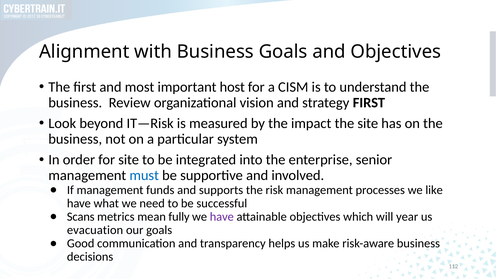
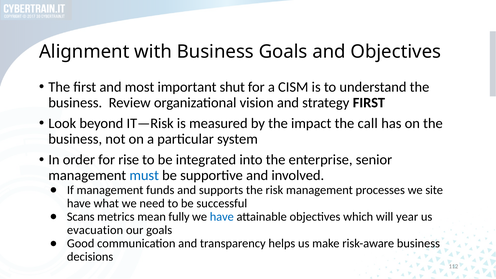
host: host -> shut (232, 87)
the site: site -> call (368, 123)
for site: site -> rise (129, 160)
like: like -> site (434, 190)
have colour: purple -> blue (222, 217)
